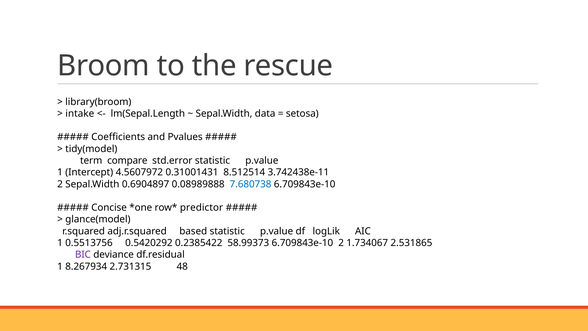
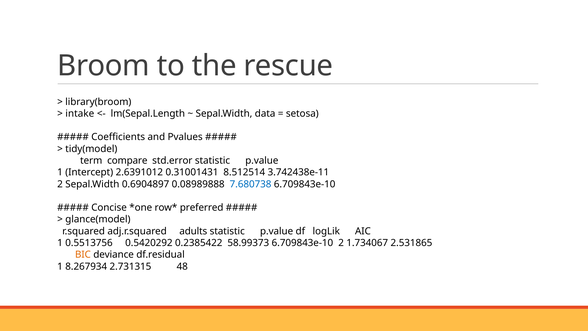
4.5607972: 4.5607972 -> 2.6391012 (139, 172)
predictor: predictor -> preferred (202, 207)
based: based -> adults (193, 231)
BIC colour: purple -> orange (83, 255)
